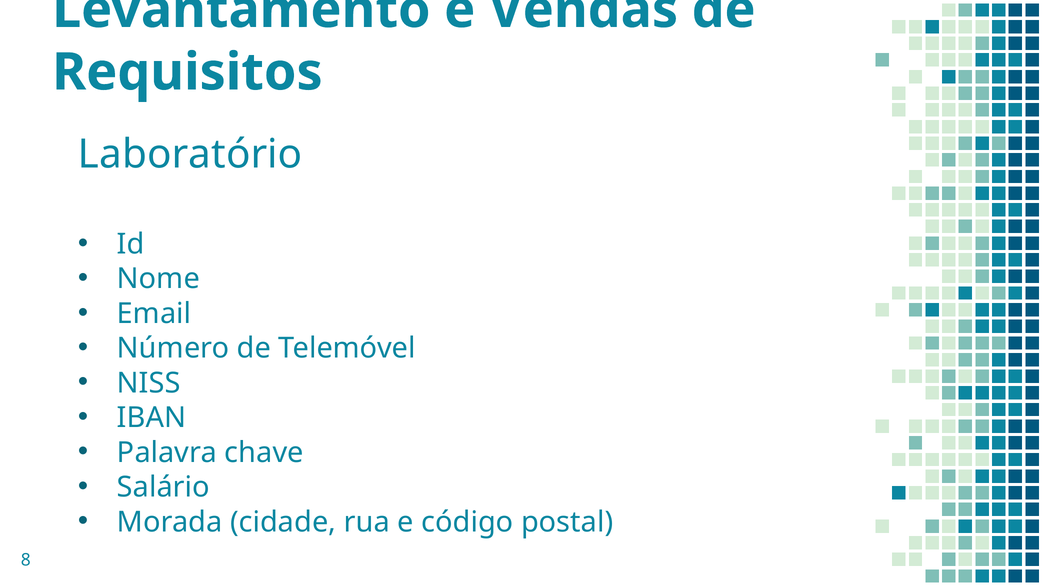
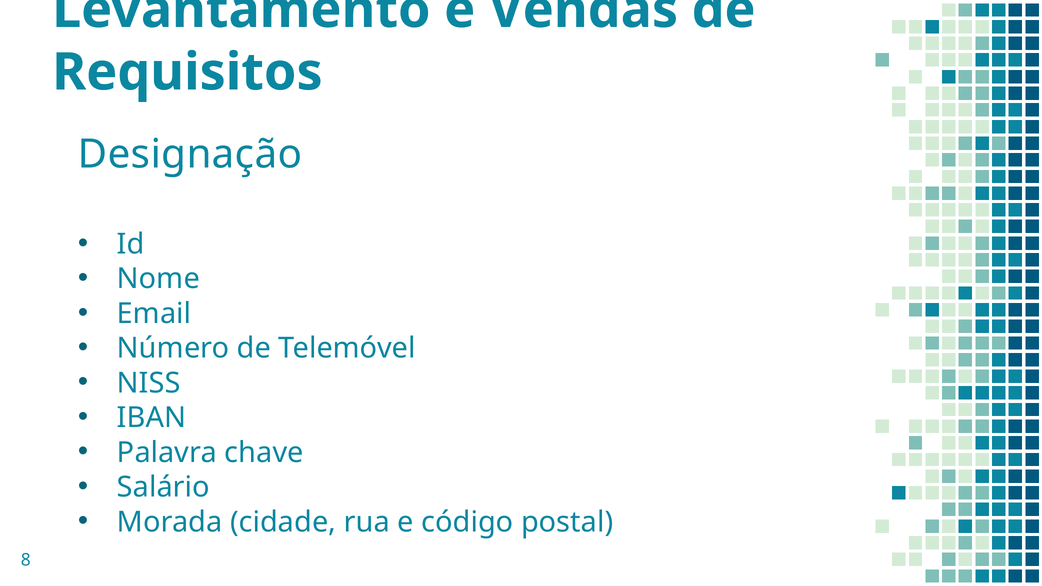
Laboratório: Laboratório -> Designação (190, 155)
